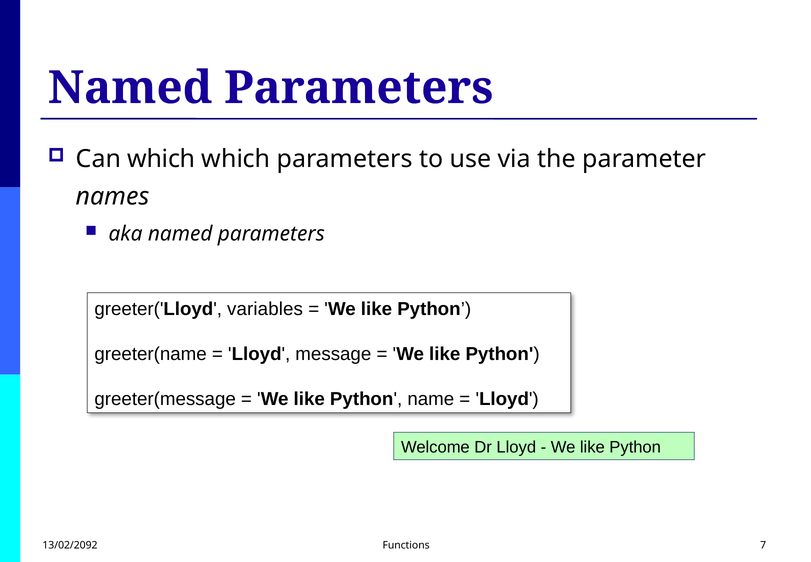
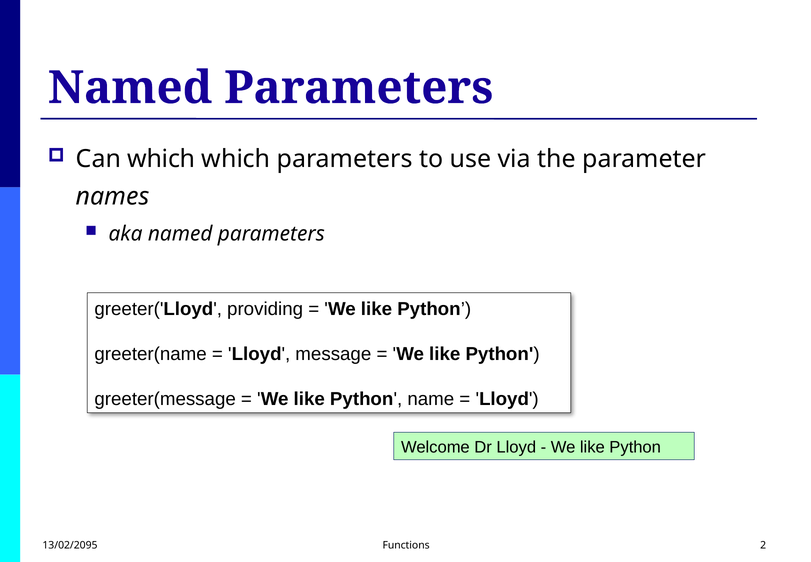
variables: variables -> providing (265, 309)
13/02/2092: 13/02/2092 -> 13/02/2095 (70, 545)
7: 7 -> 2 (763, 545)
